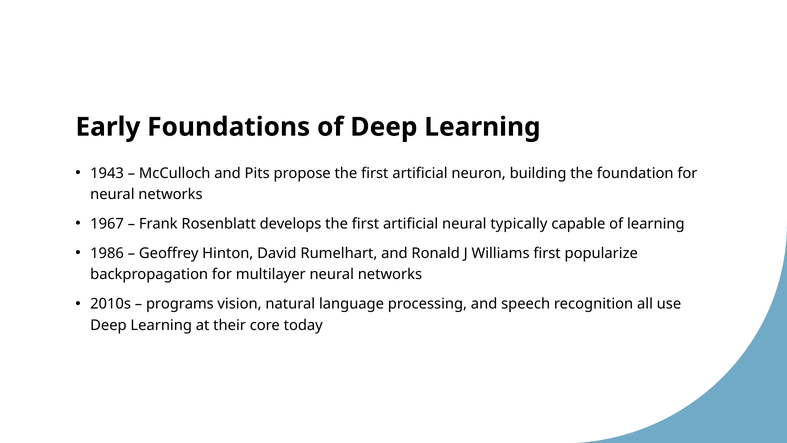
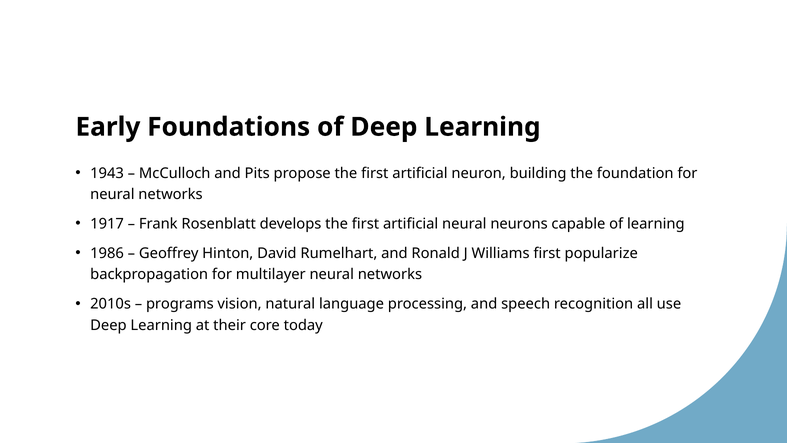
1967: 1967 -> 1917 (107, 224)
typically: typically -> neurons (519, 224)
